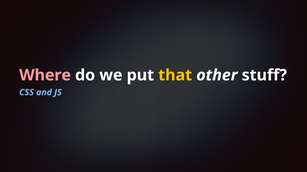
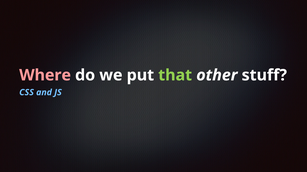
that colour: yellow -> light green (175, 75)
